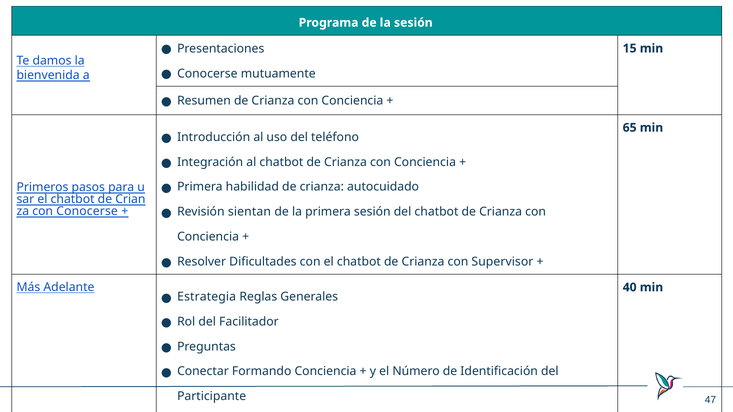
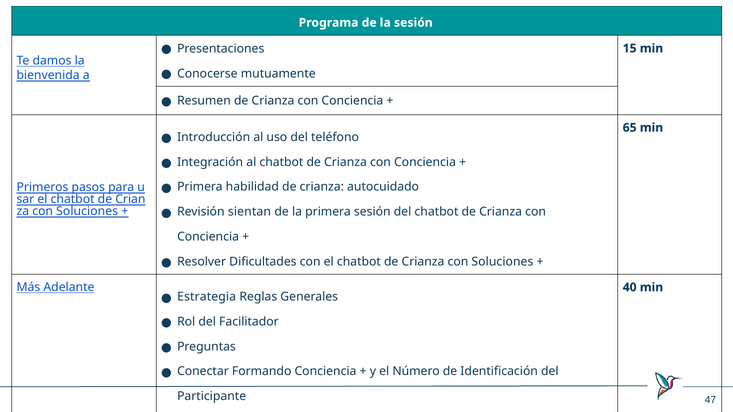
Conocerse: Conocerse -> Soluciones (87, 212)
Crianza con Supervisor: Supervisor -> Soluciones (502, 262)
